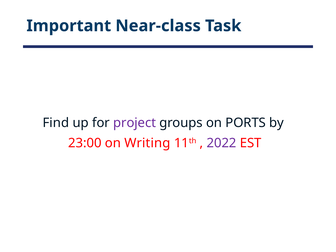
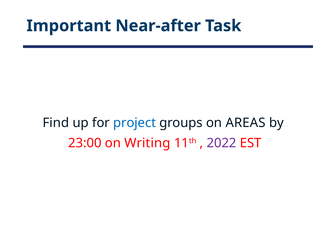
Near-class: Near-class -> Near-after (158, 26)
project colour: purple -> blue (135, 123)
PORTS: PORTS -> AREAS (246, 123)
